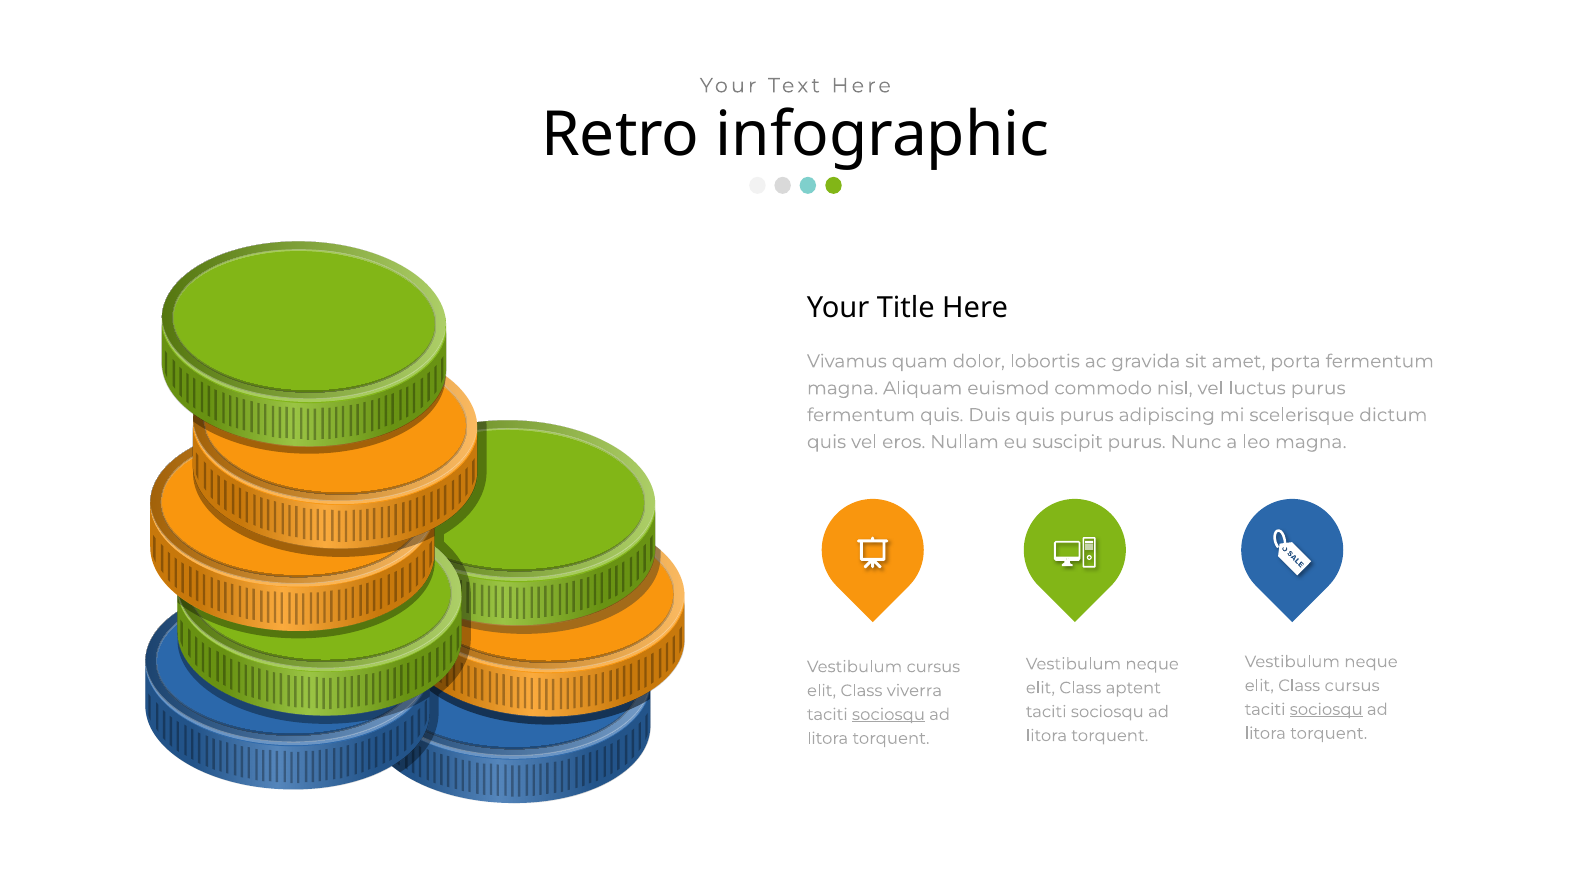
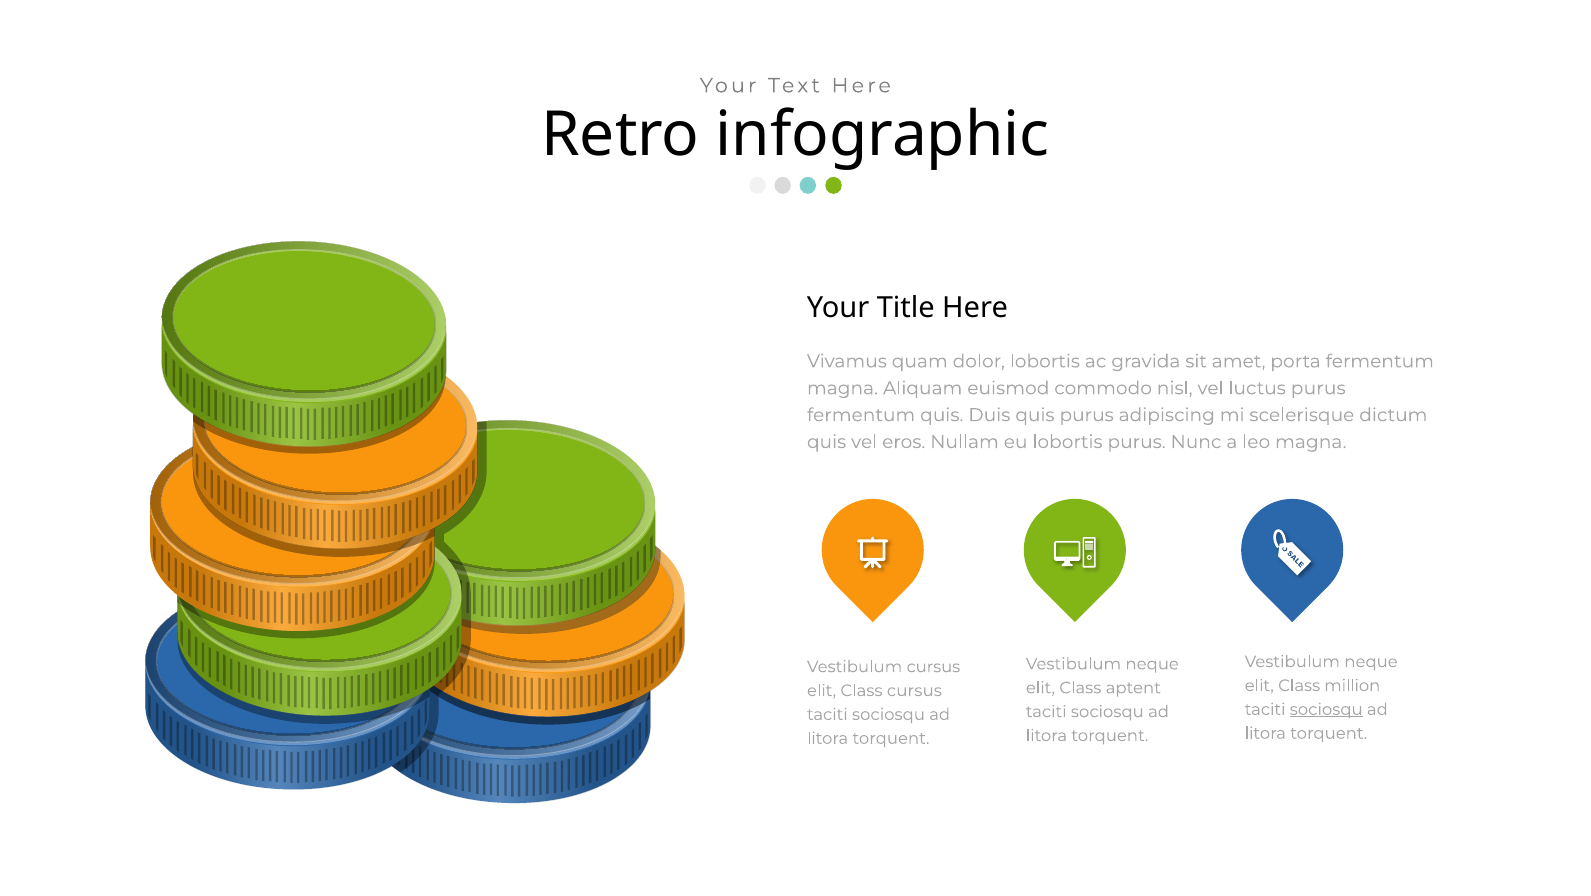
eu suscipit: suscipit -> lobortis (1067, 442)
Class cursus: cursus -> million (1352, 686)
Class viverra: viverra -> cursus (914, 691)
sociosqu underline: present -> none (888, 715)
